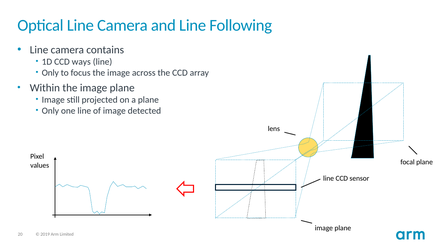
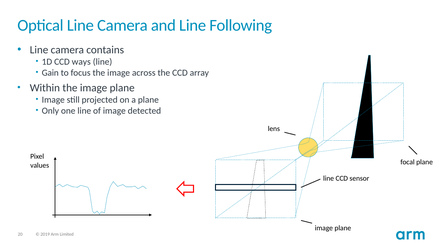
Only: Only -> Gain (50, 73)
